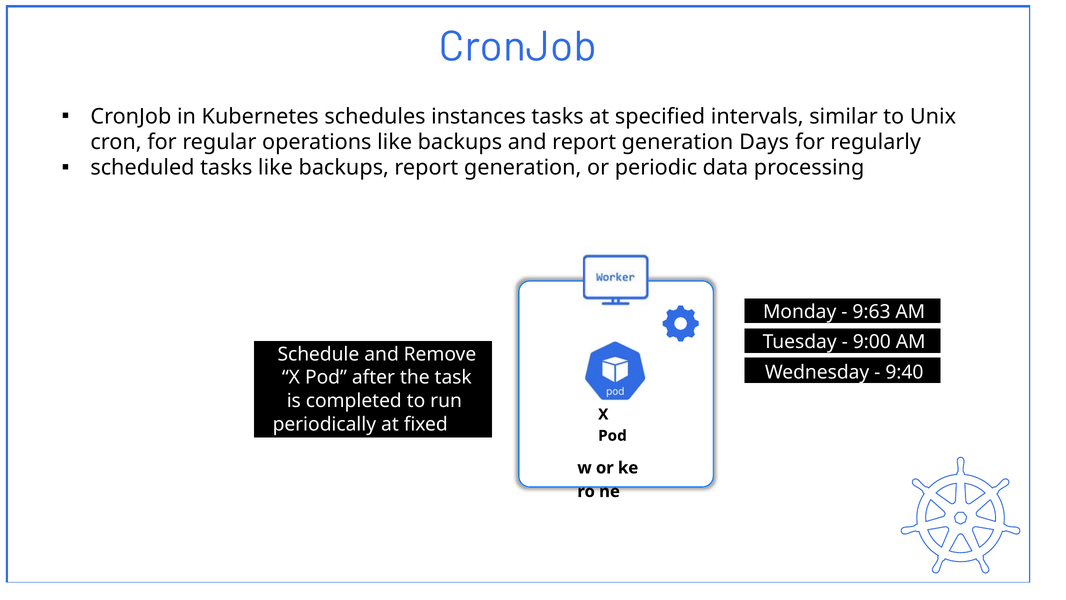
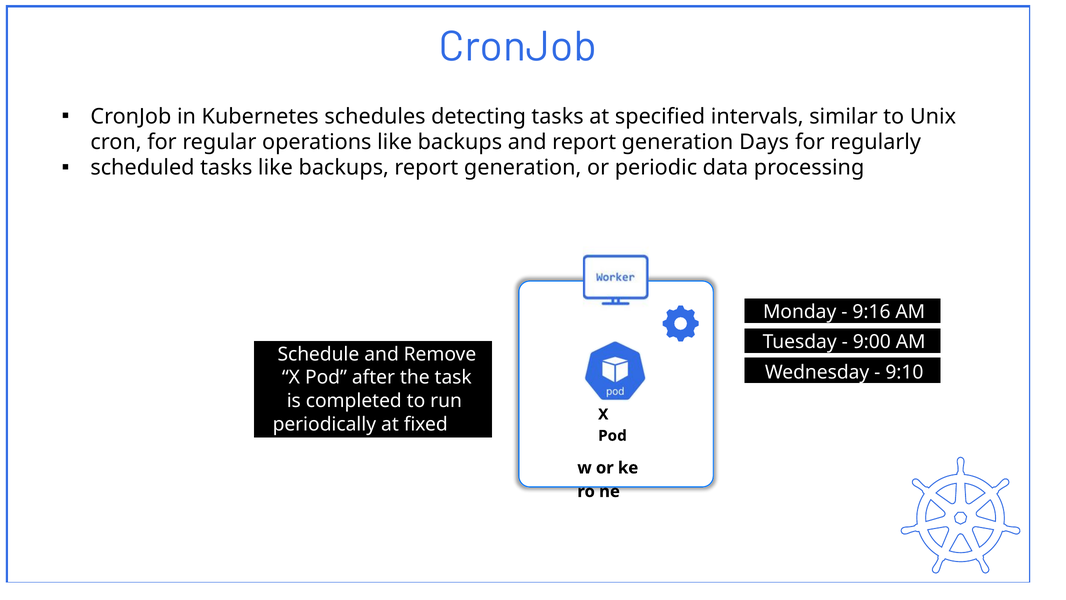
instances: instances -> detecting (479, 116)
9:63: 9:63 -> 9:16 (871, 312)
9:40: 9:40 -> 9:10 (904, 372)
